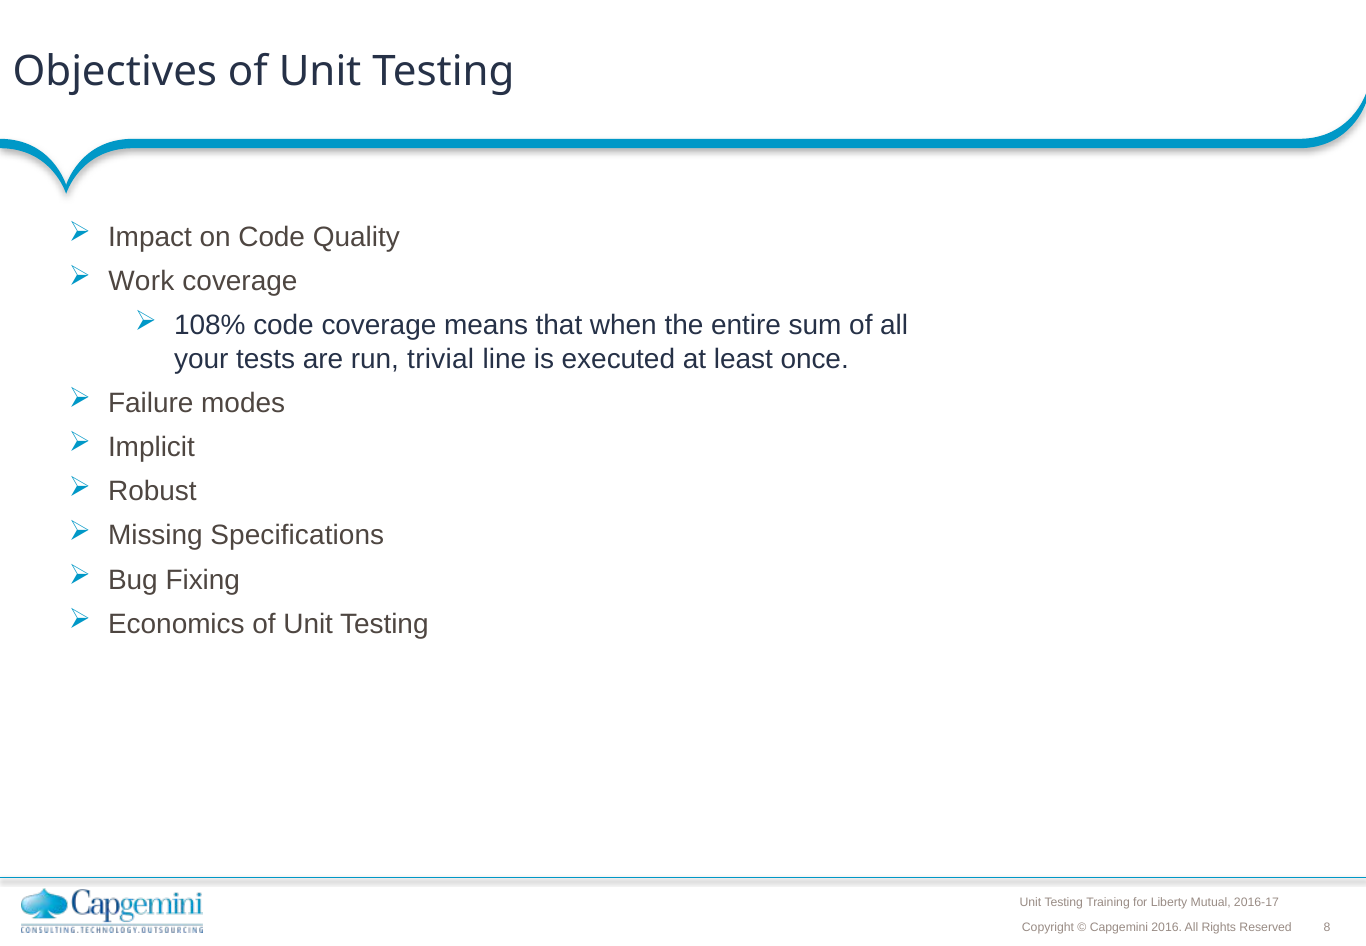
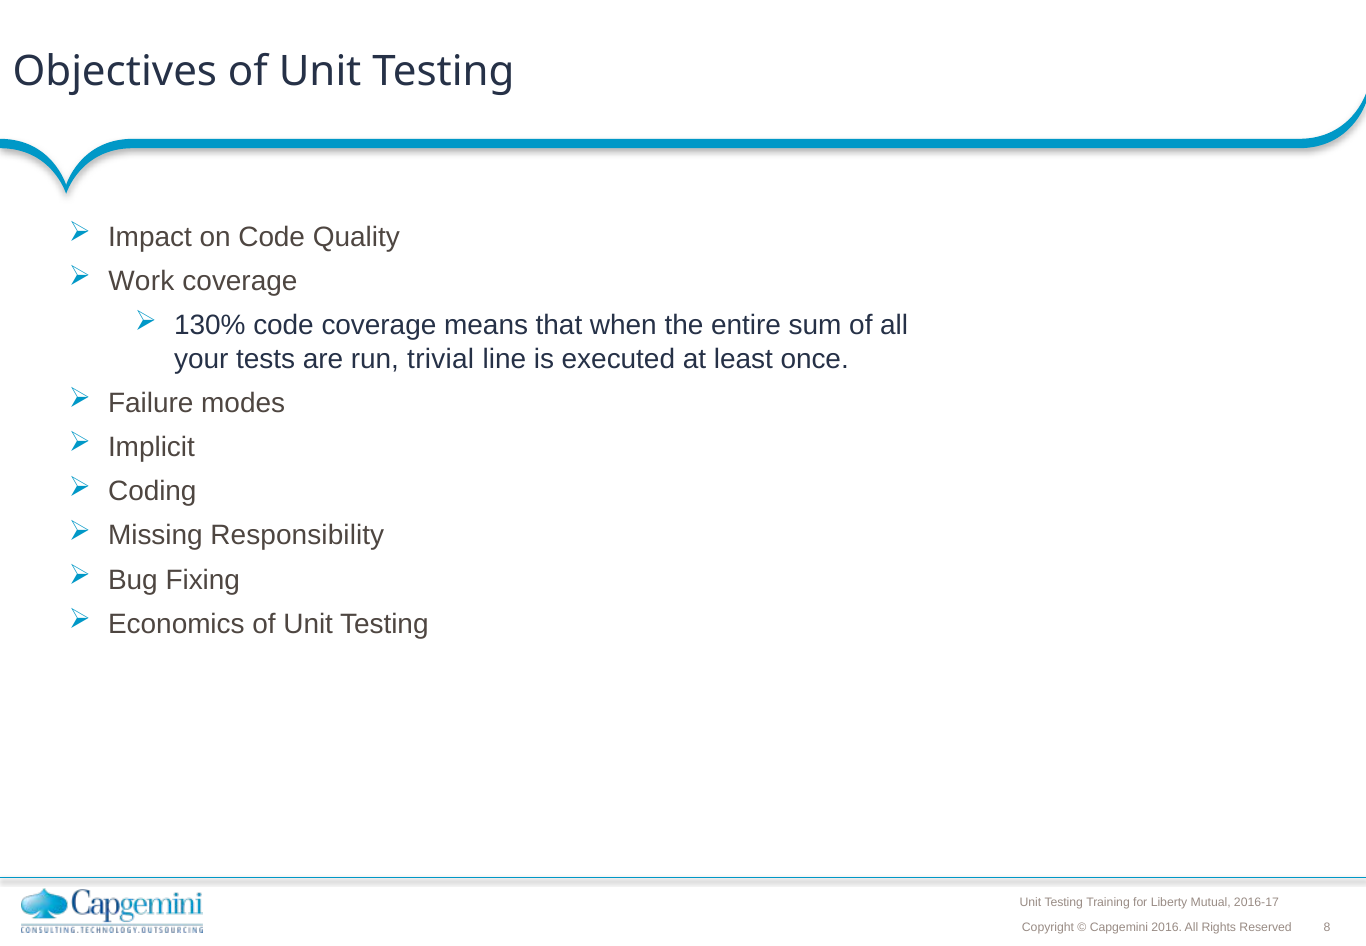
108%: 108% -> 130% (210, 325)
Robust: Robust -> Coding (152, 491)
Specifications: Specifications -> Responsibility (297, 535)
